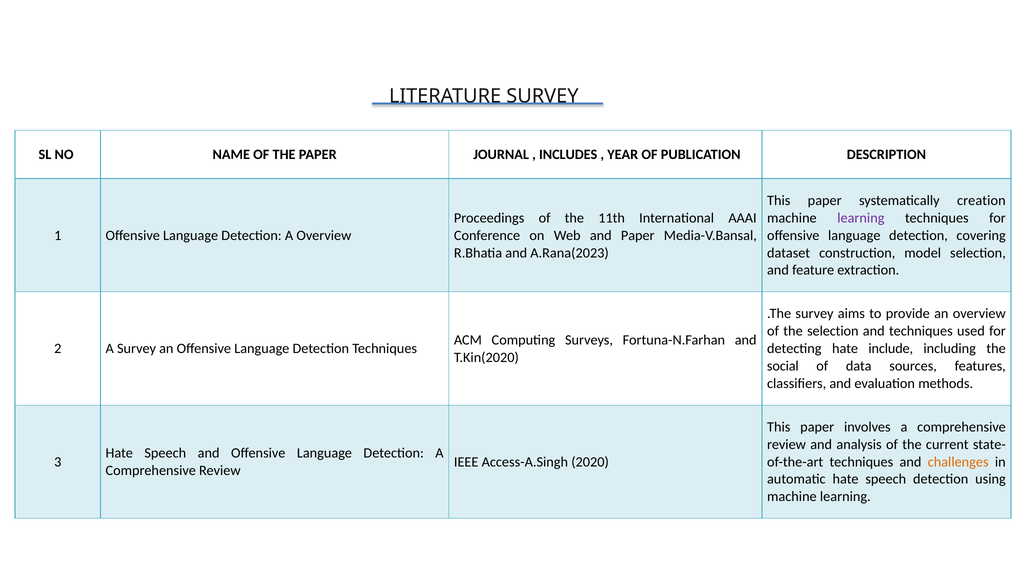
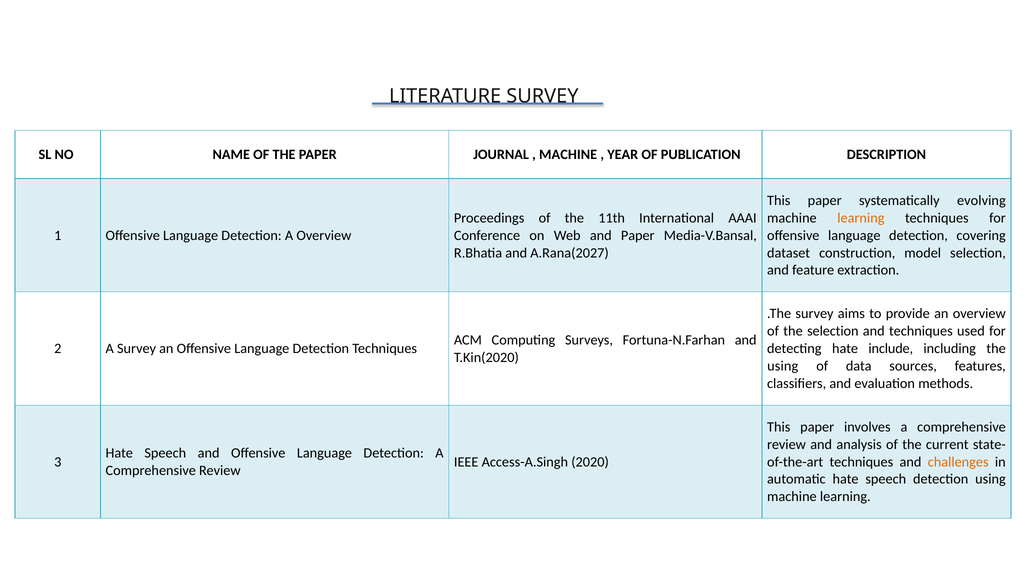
INCLUDES: INCLUDES -> MACHINE (568, 155)
creation: creation -> evolving (981, 201)
learning colour: purple -> orange (861, 218)
A.Rana(2023: A.Rana(2023 -> A.Rana(2027 (570, 253)
social: social -> using (783, 366)
